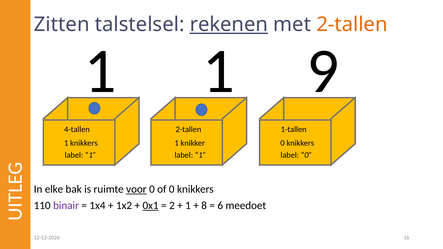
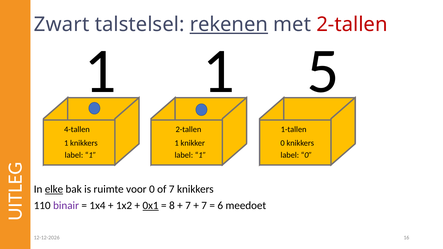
Zitten: Zitten -> Zwart (62, 25)
2-tallen colour: orange -> red (352, 25)
9: 9 -> 5 (323, 71)
elke underline: none -> present (54, 189)
voor underline: present -> none (136, 189)
of 0: 0 -> 7 (172, 189)
2: 2 -> 8 (172, 206)
1: 1 -> 7 (188, 206)
8: 8 -> 7 (204, 206)
